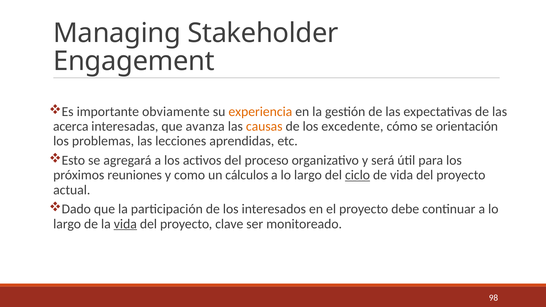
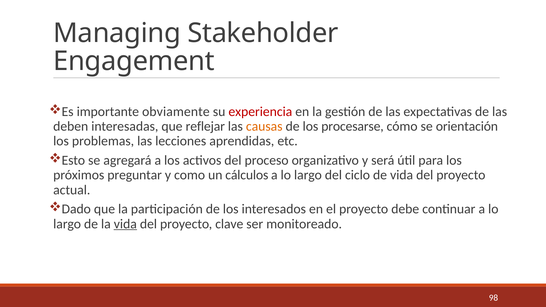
experiencia colour: orange -> red (260, 112)
acerca: acerca -> deben (71, 126)
avanza: avanza -> reflejar (205, 126)
excedente: excedente -> procesarse (353, 126)
reuniones: reuniones -> preguntar (135, 175)
ciclo underline: present -> none (358, 175)
